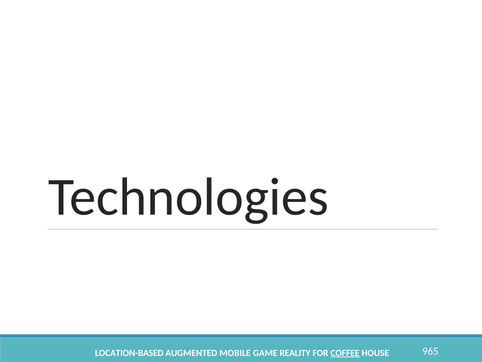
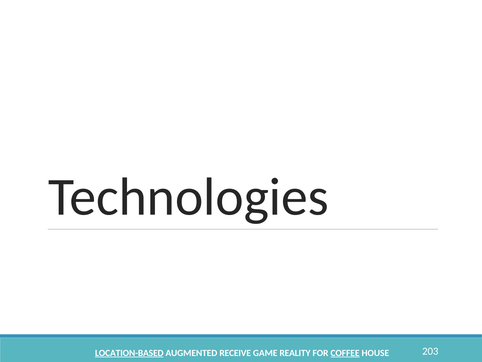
LOCATION-BASED underline: none -> present (129, 353)
MOBILE: MOBILE -> RECEIVE (235, 353)
965: 965 -> 203 (430, 351)
